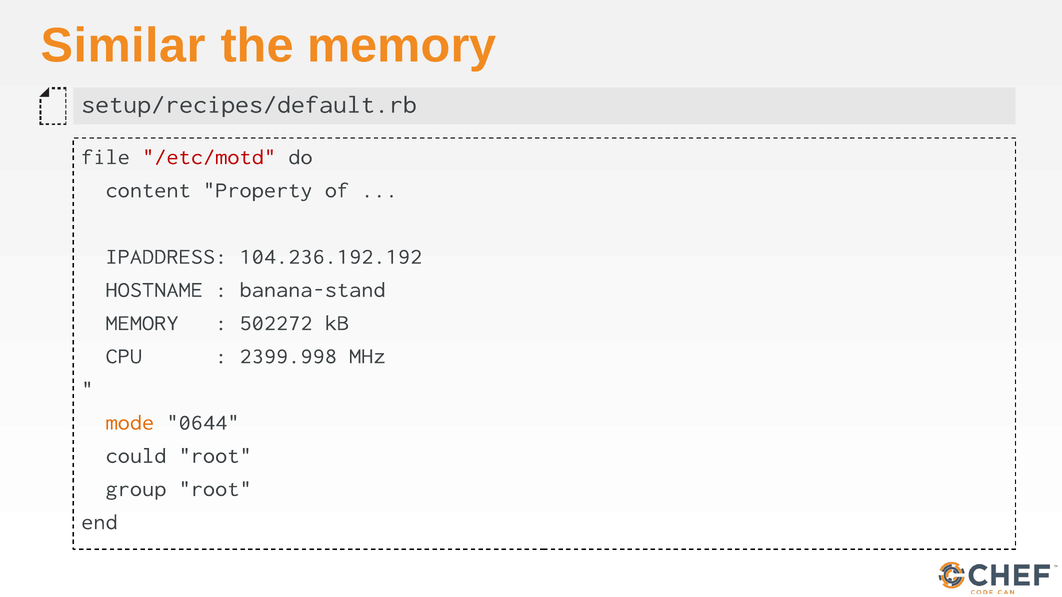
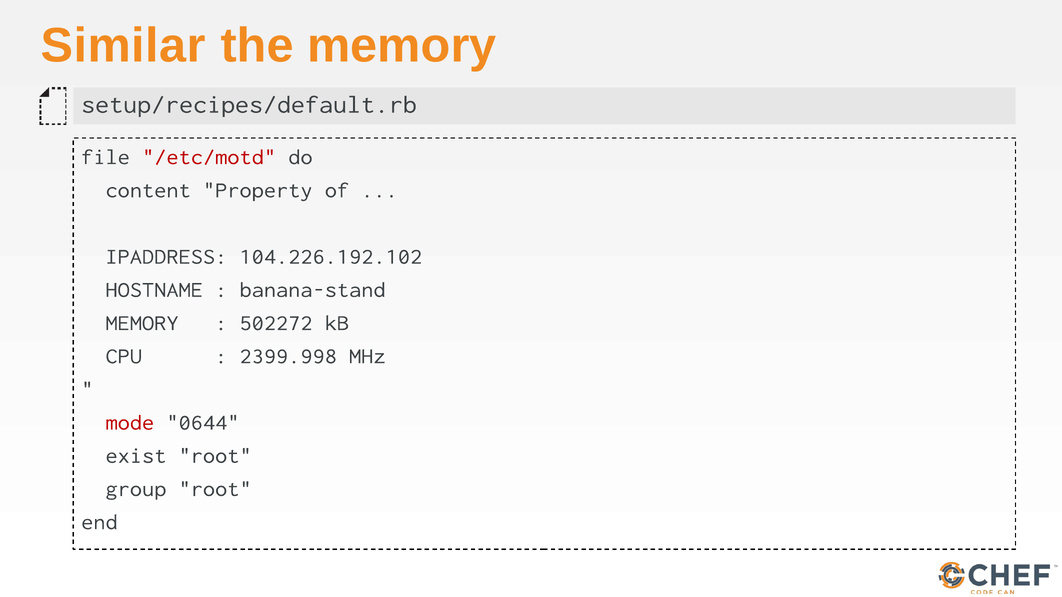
104.236.192.192: 104.236.192.192 -> 104.226.192.102 (331, 257)
mode colour: orange -> red (130, 423)
could: could -> exist (136, 456)
